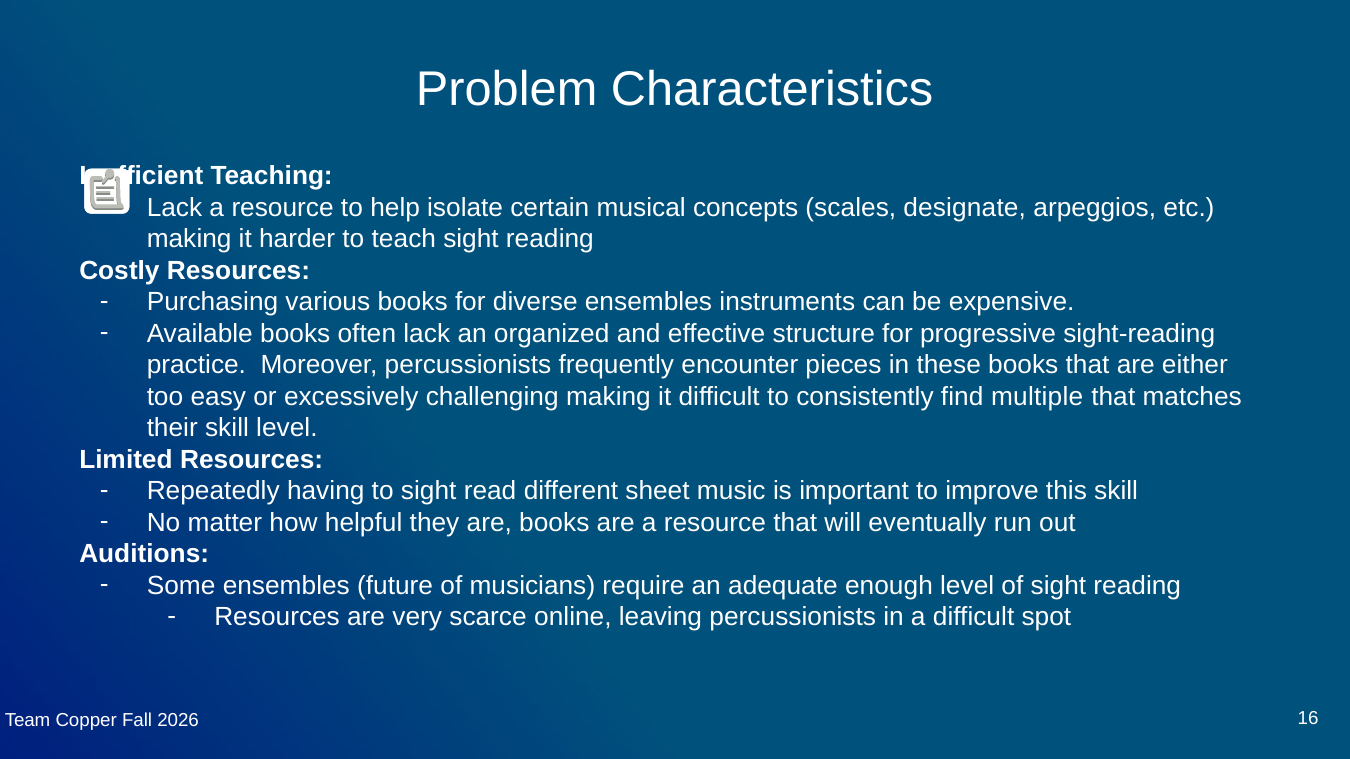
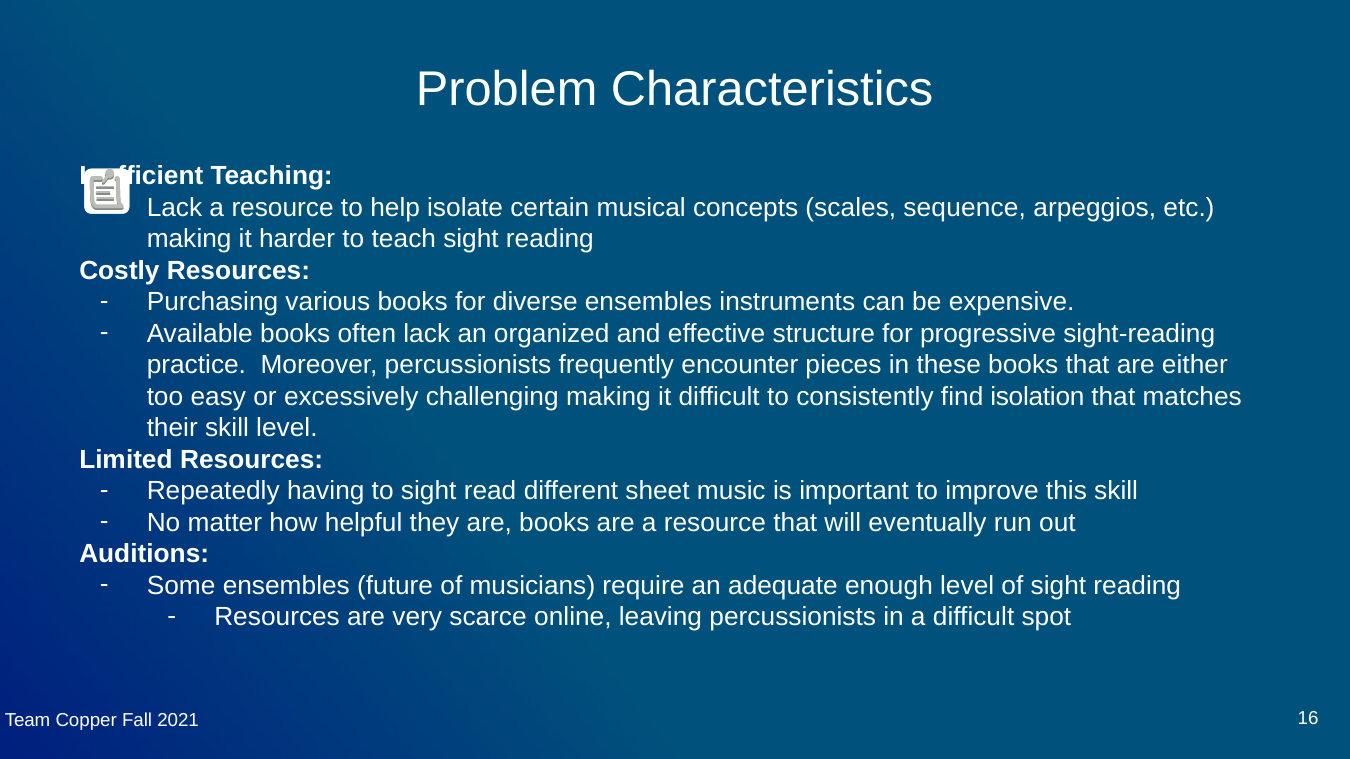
designate: designate -> sequence (965, 208)
multiple: multiple -> isolation (1037, 397)
2026: 2026 -> 2021 (178, 720)
